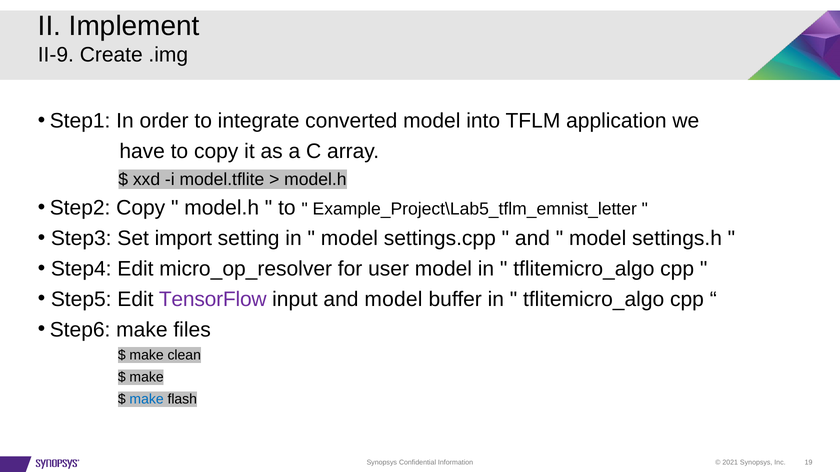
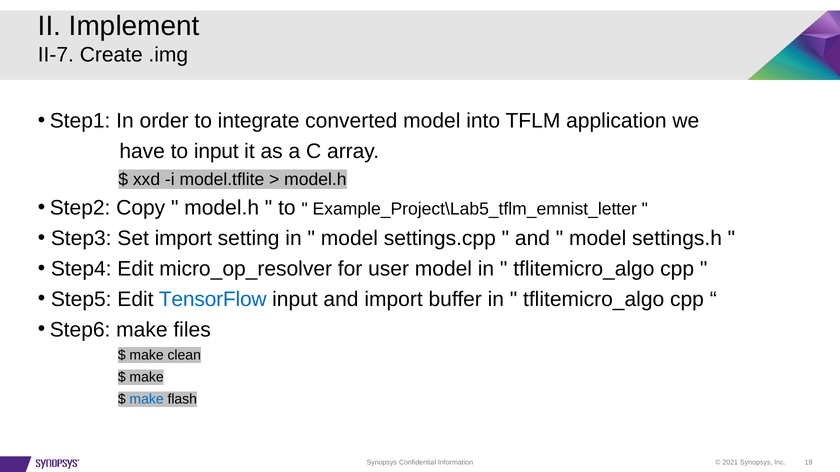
II-9: II-9 -> II-7 (56, 55)
to copy: copy -> input (216, 151)
TensorFlow colour: purple -> blue (213, 299)
and model: model -> import (394, 299)
